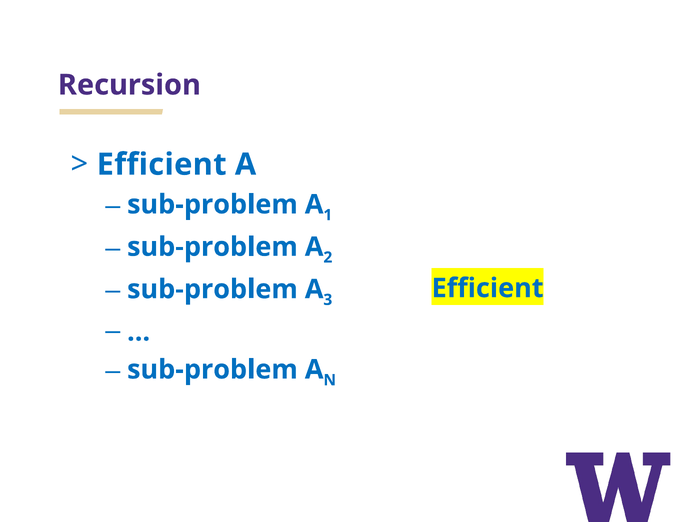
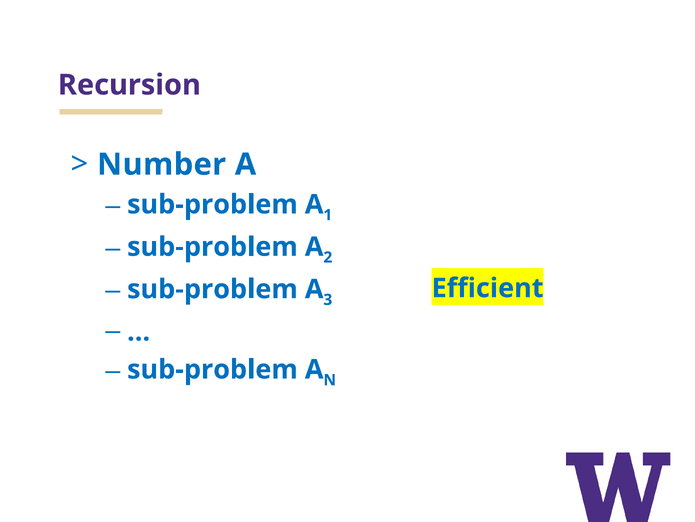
Efficient: Efficient -> Number (162, 164)
